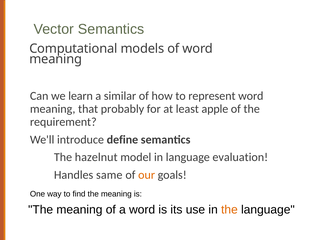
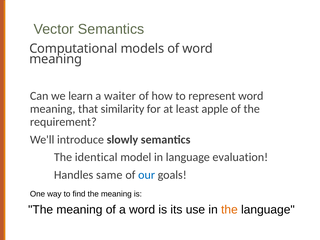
similar: similar -> waiter (120, 96)
probably: probably -> similarity (123, 109)
define: define -> slowly (122, 140)
hazelnut: hazelnut -> identical (96, 157)
our colour: orange -> blue (147, 175)
